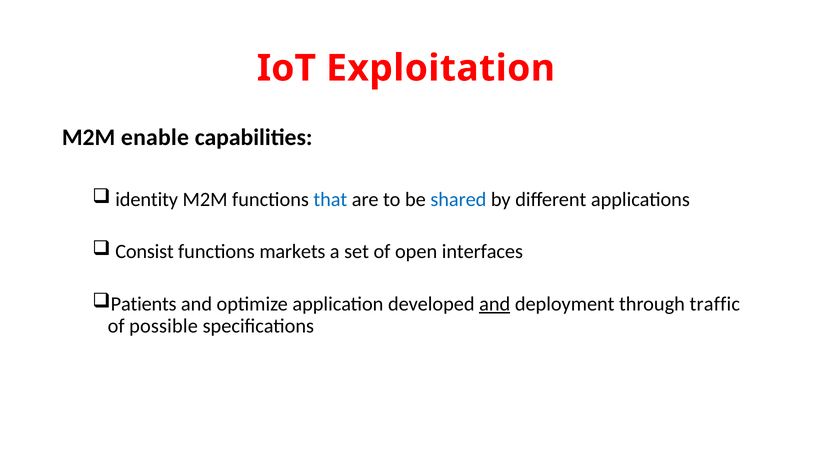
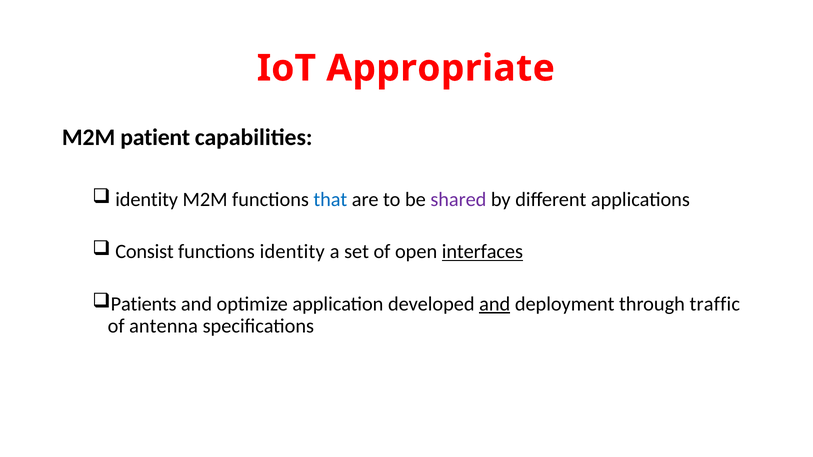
Exploitation: Exploitation -> Appropriate (441, 68)
enable: enable -> patient (155, 137)
shared colour: blue -> purple (458, 200)
functions markets: markets -> identity (292, 252)
interfaces underline: none -> present (482, 252)
possible: possible -> antenna (164, 326)
